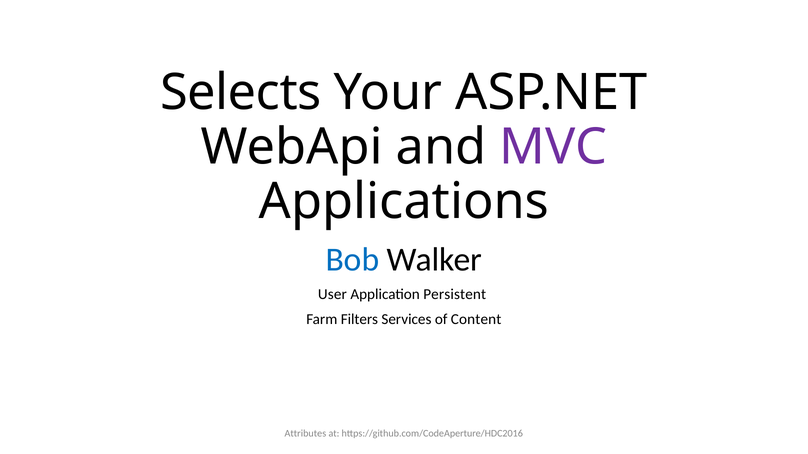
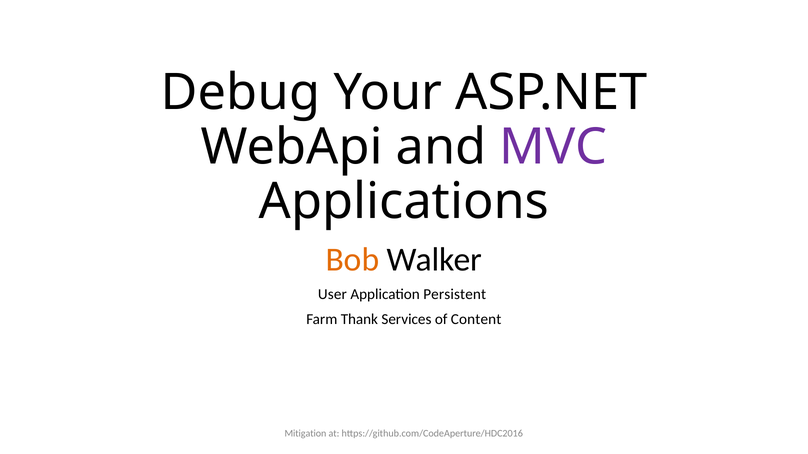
Selects: Selects -> Debug (240, 93)
Bob colour: blue -> orange (353, 260)
Filters: Filters -> Thank (359, 319)
Attributes: Attributes -> Mitigation (305, 434)
